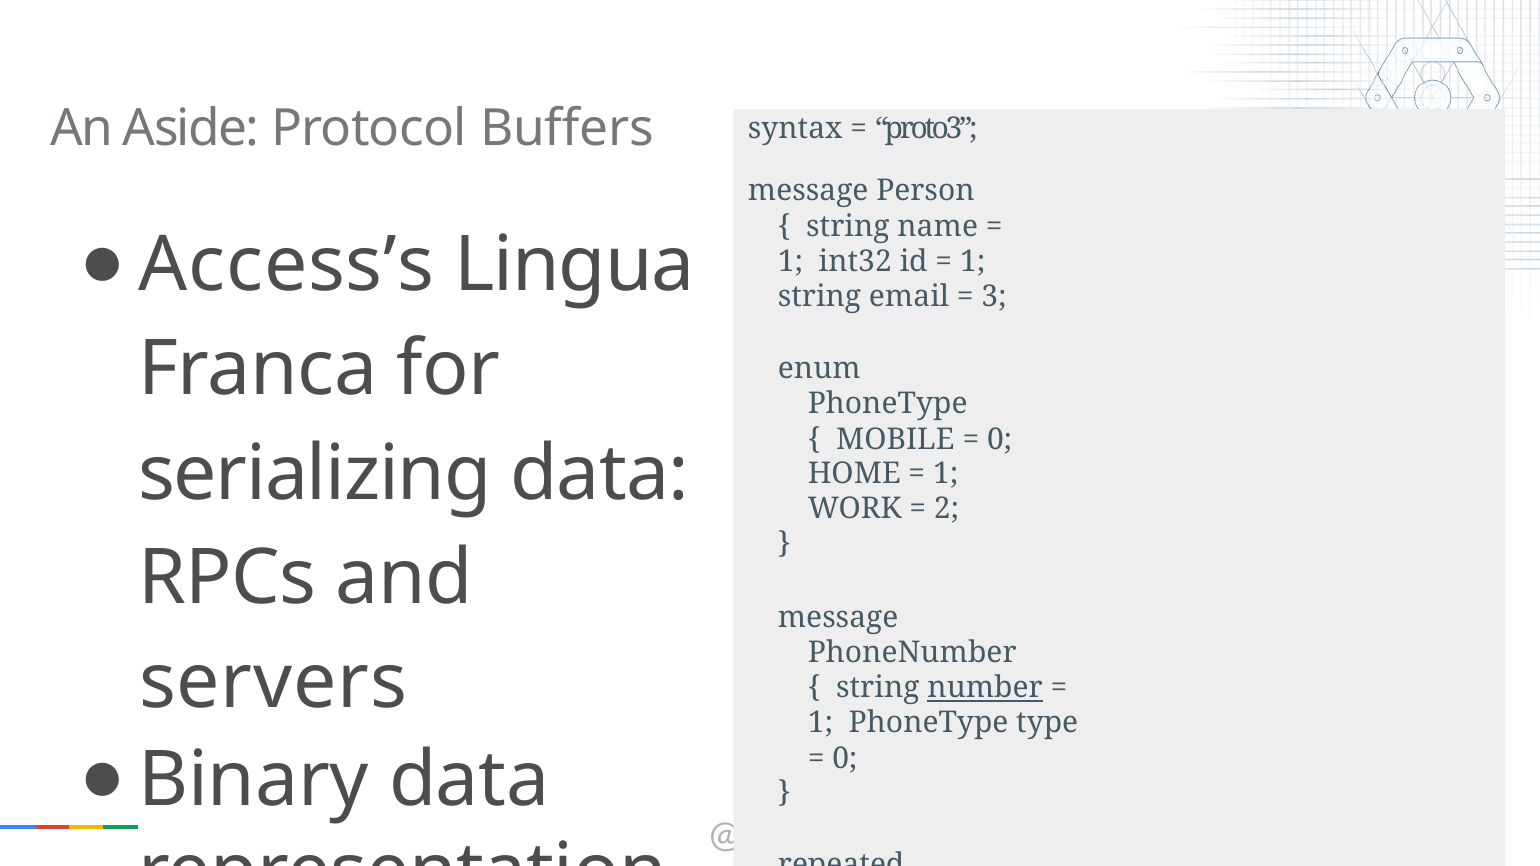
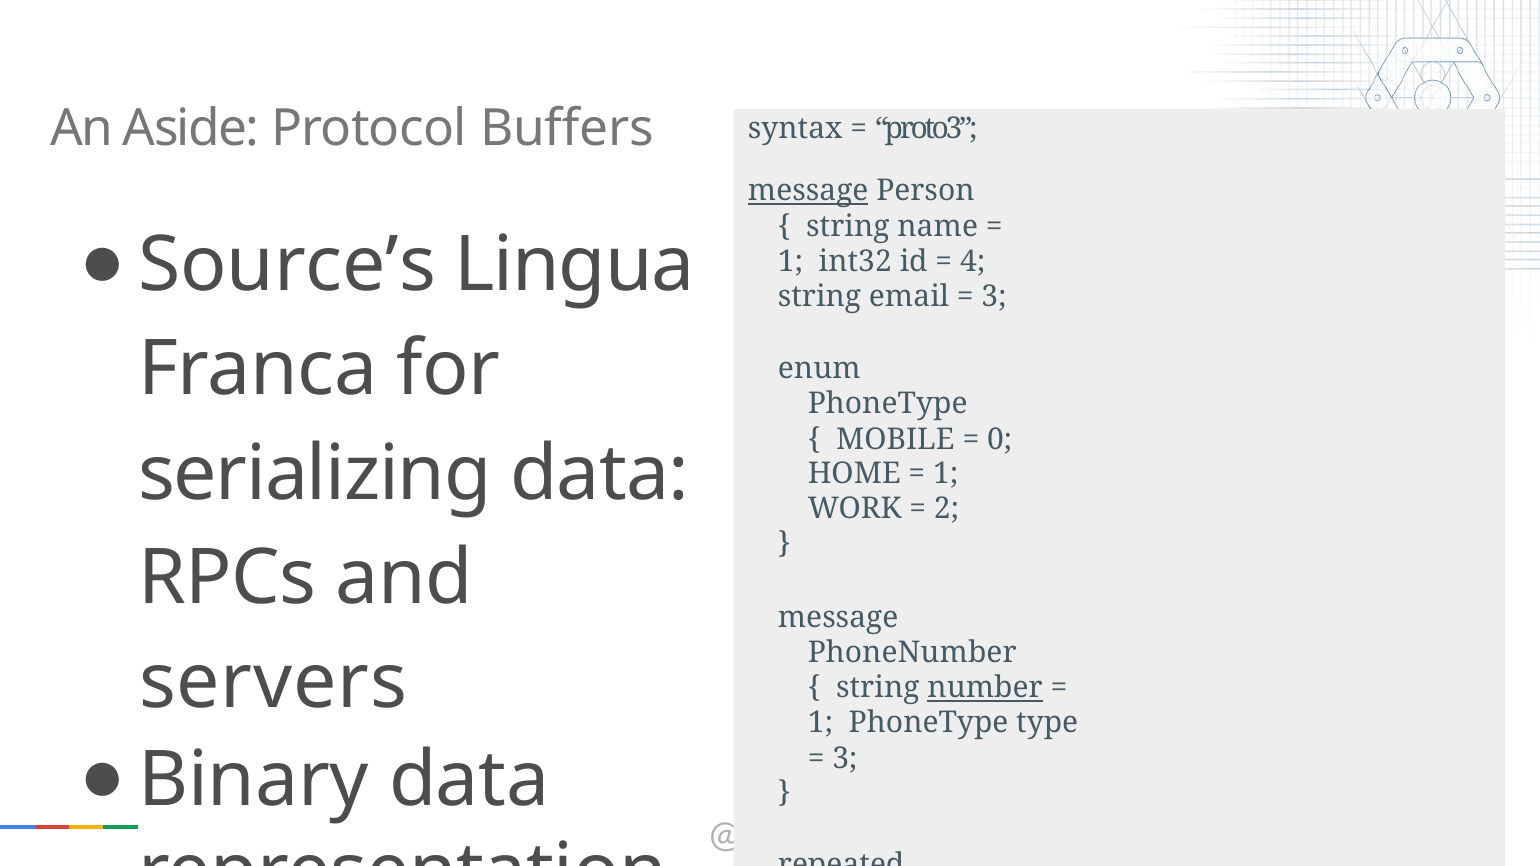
message underline: none -> present (808, 191)
Access’s: Access’s -> Source’s (287, 265)
1: 1 -> 4 (973, 261)
0: 0 -> 3 (845, 759)
